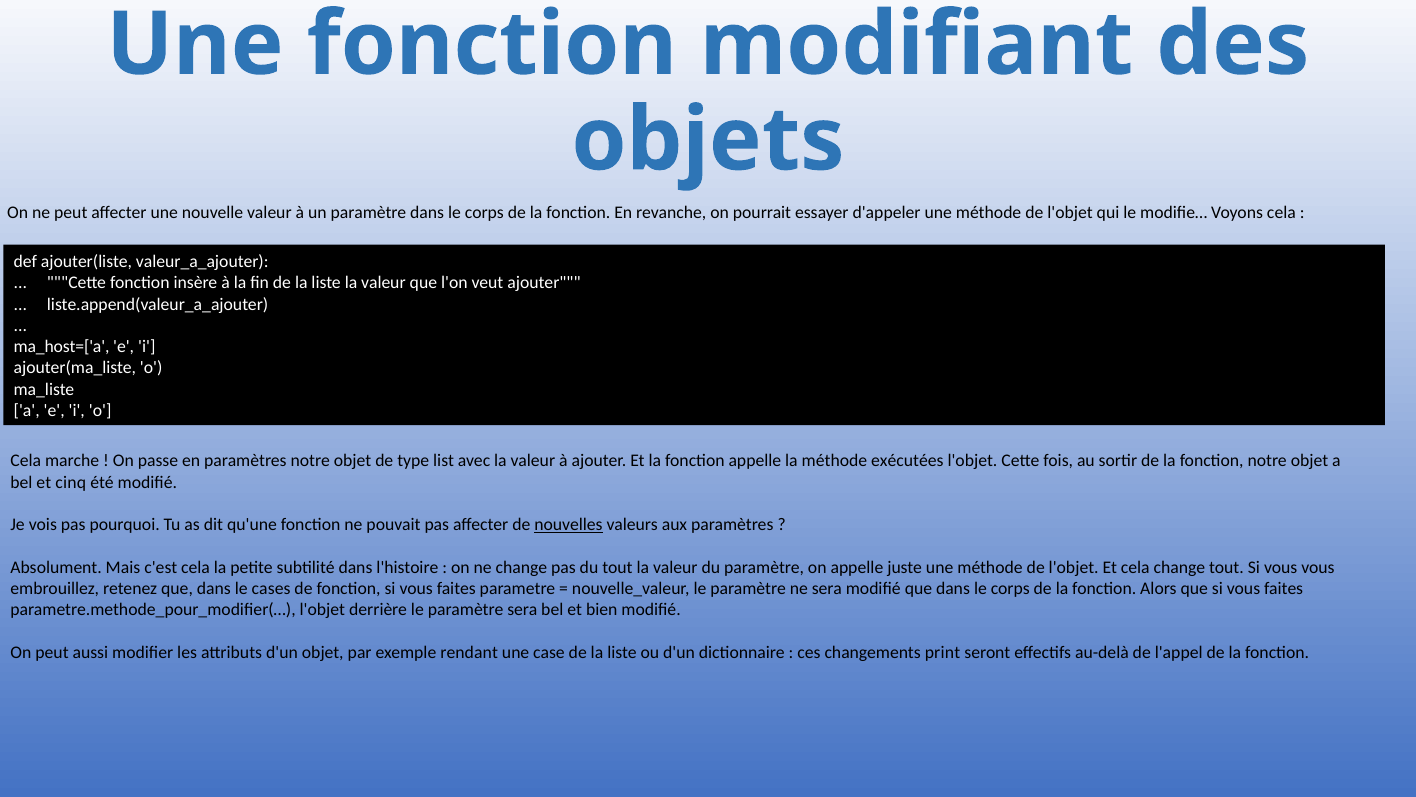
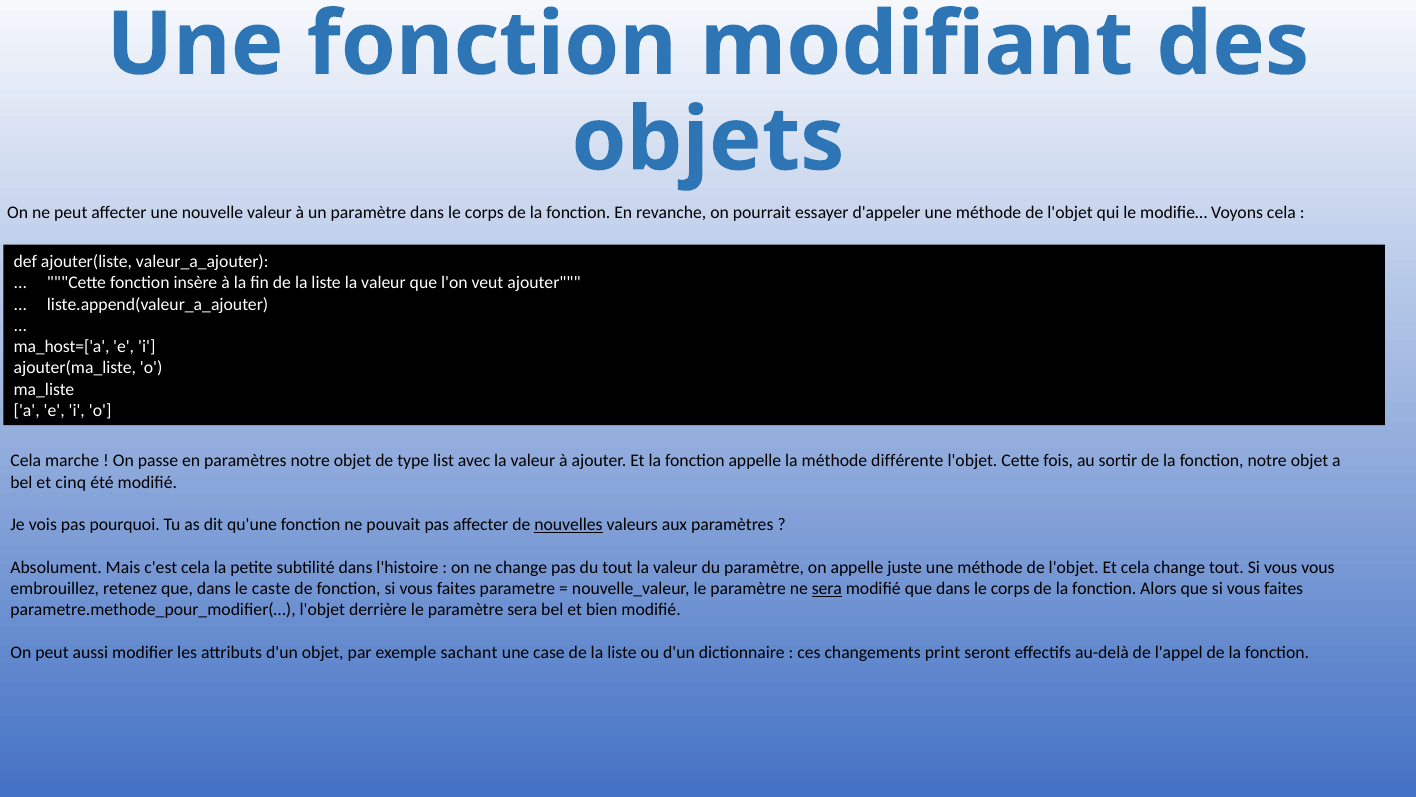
exécutées: exécutées -> différente (907, 461)
cases: cases -> caste (271, 588)
sera underline: none -> present (827, 588)
rendant: rendant -> sachant (469, 652)
